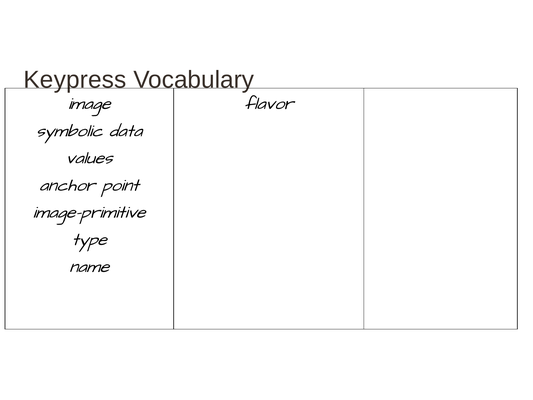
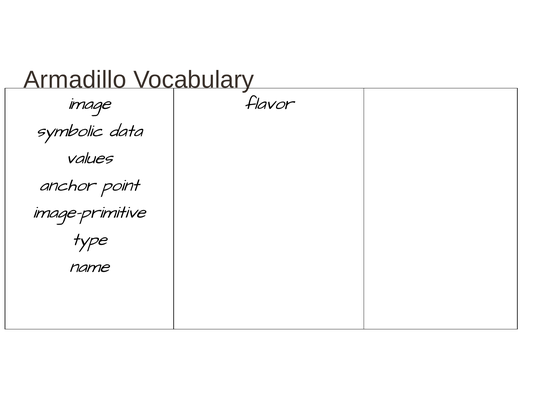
Keypress: Keypress -> Armadillo (75, 80)
